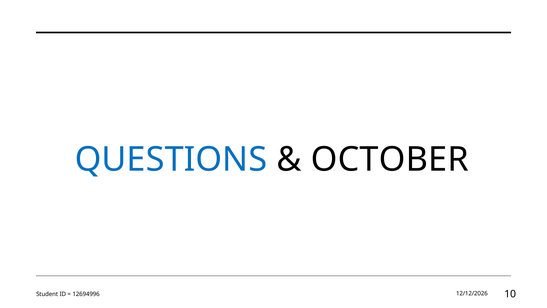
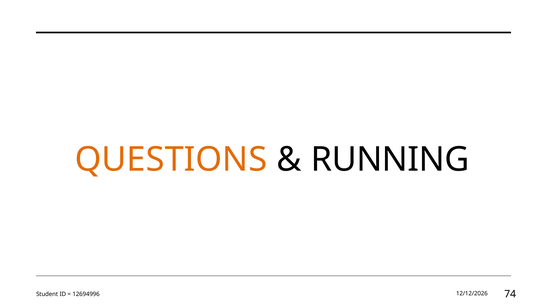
QUESTIONS colour: blue -> orange (171, 159)
OCTOBER: OCTOBER -> RUNNING (390, 159)
10: 10 -> 74 (510, 294)
